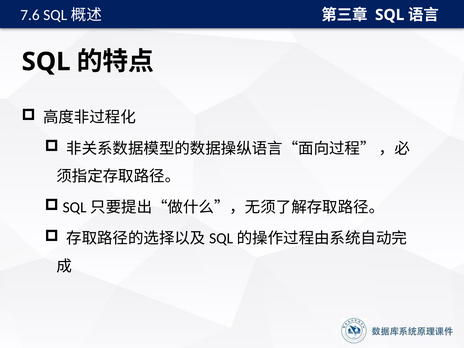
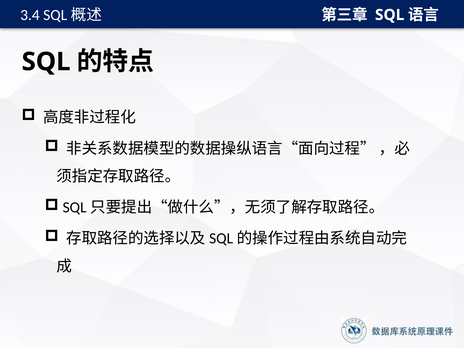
7.6: 7.6 -> 3.4 (30, 15)
